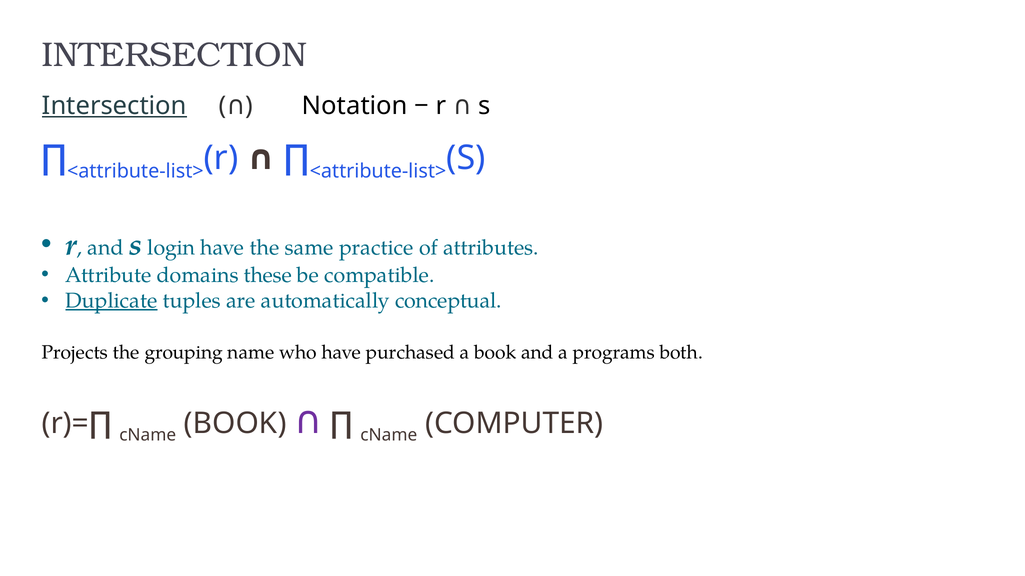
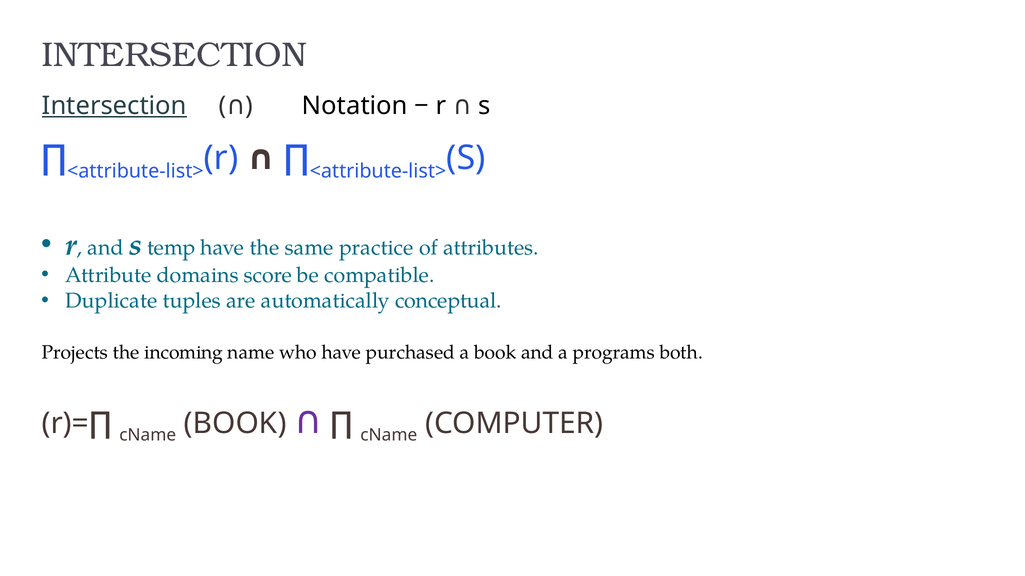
login: login -> temp (171, 248)
these: these -> score (268, 275)
Duplicate underline: present -> none (111, 301)
grouping: grouping -> incoming (184, 353)
